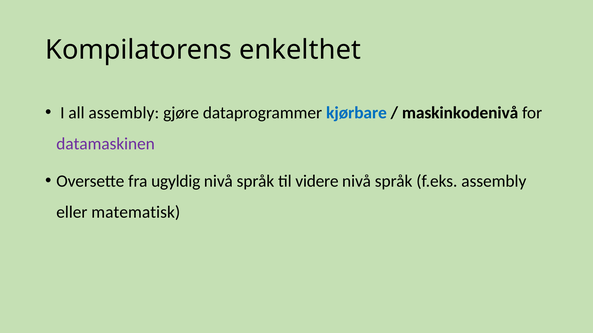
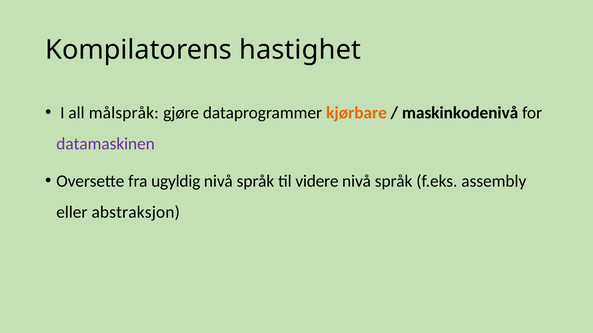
enkelthet: enkelthet -> hastighet (300, 50)
all assembly: assembly -> målspråk (124, 113)
kjørbare colour: blue -> orange (356, 113)
matematisk: matematisk -> abstraksjon (136, 213)
